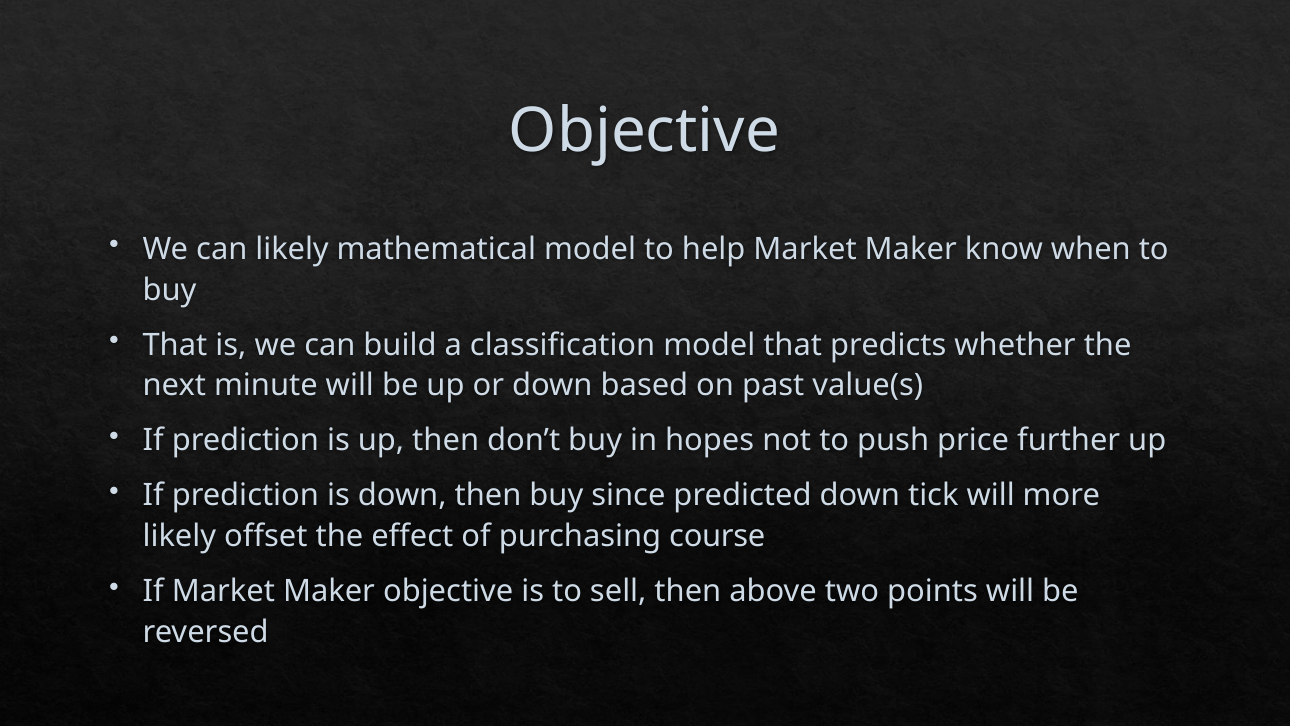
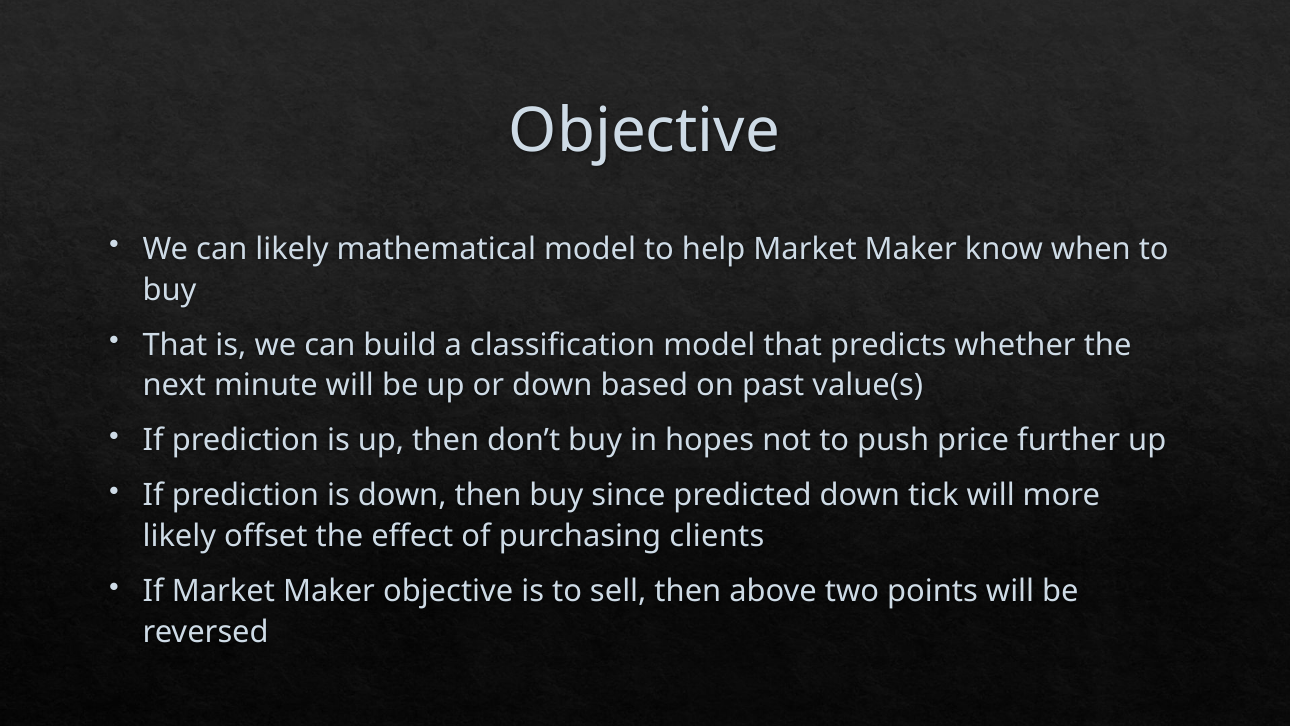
course: course -> clients (717, 536)
